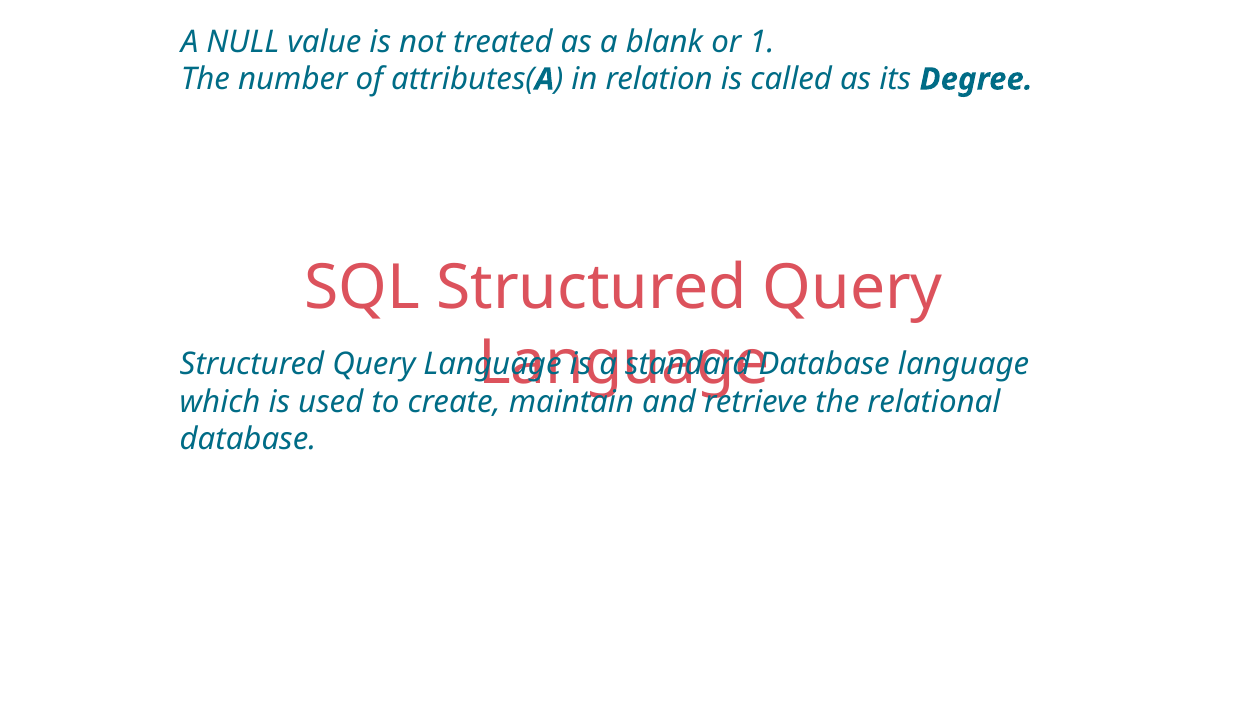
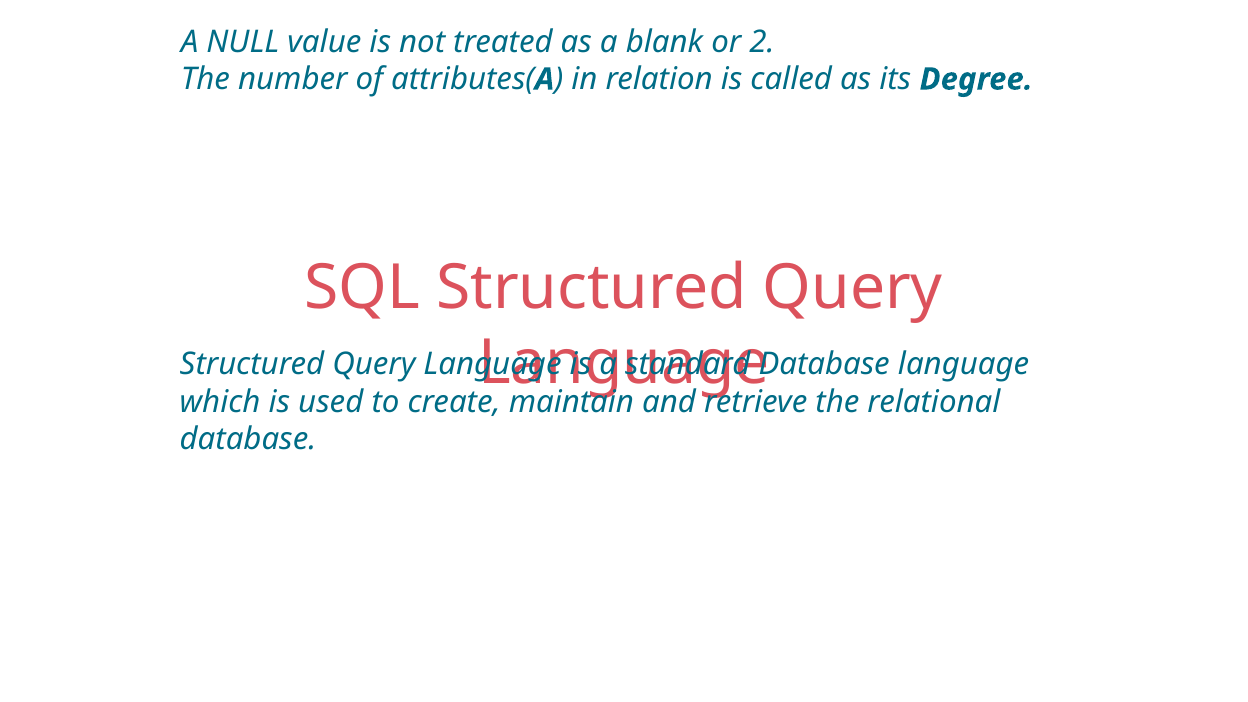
1: 1 -> 2 (762, 42)
